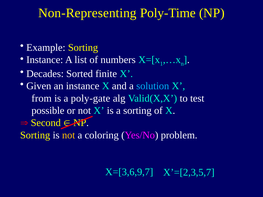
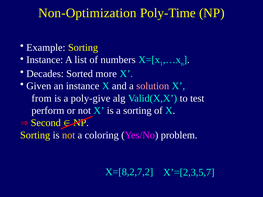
Non-Representing: Non-Representing -> Non-Optimization (87, 13)
finite: finite -> more (106, 74)
solution colour: light blue -> pink (153, 86)
poly-gate: poly-gate -> poly-give (91, 98)
possible: possible -> perform (48, 111)
X=[3,6,9,7: X=[3,6,9,7 -> X=[8,2,7,2 (129, 172)
